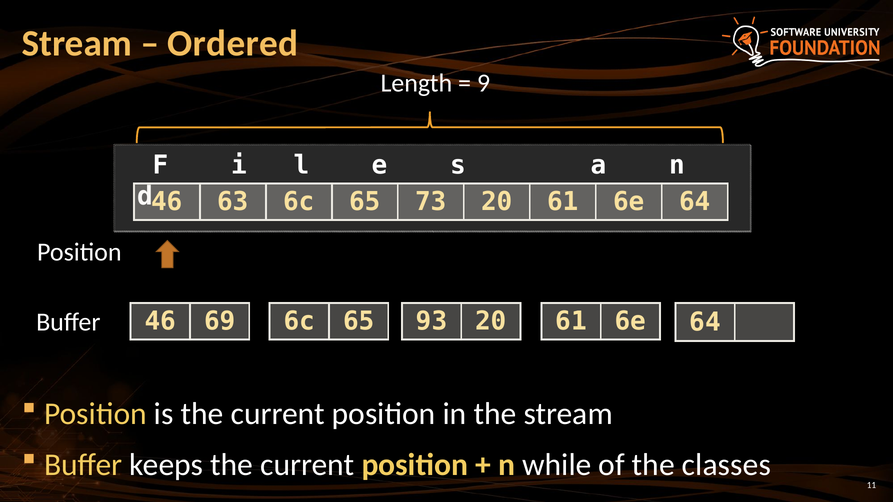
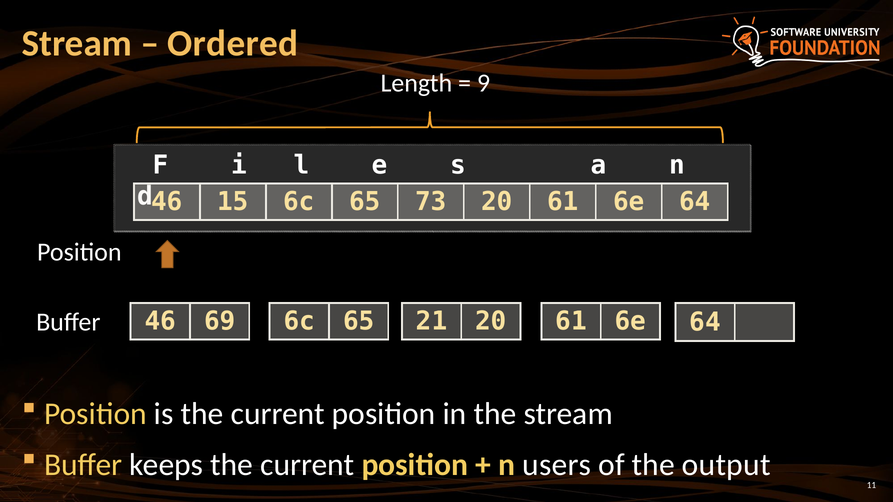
63: 63 -> 15 (233, 202)
93: 93 -> 21 (432, 322)
while: while -> users (557, 465)
classes: classes -> output (726, 465)
